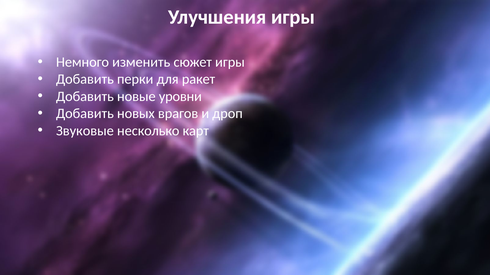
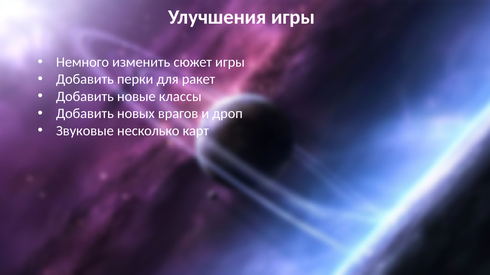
уровни: уровни -> классы (180, 97)
